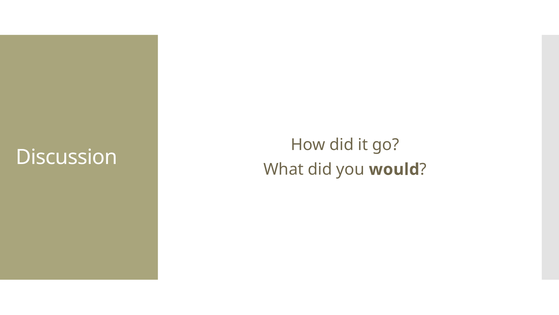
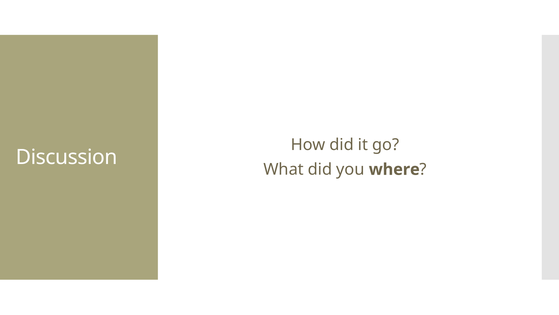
would: would -> where (394, 169)
